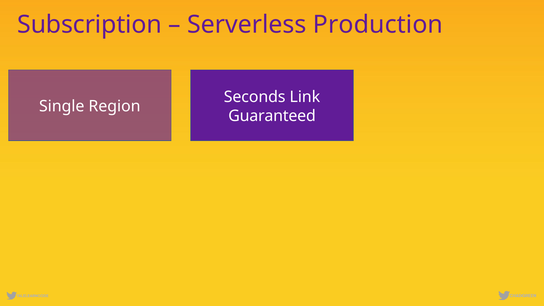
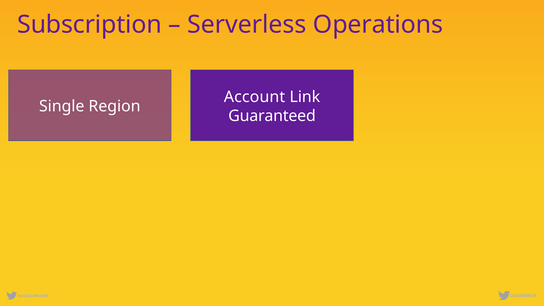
Production: Production -> Operations (378, 25)
Seconds: Seconds -> Account (255, 97)
